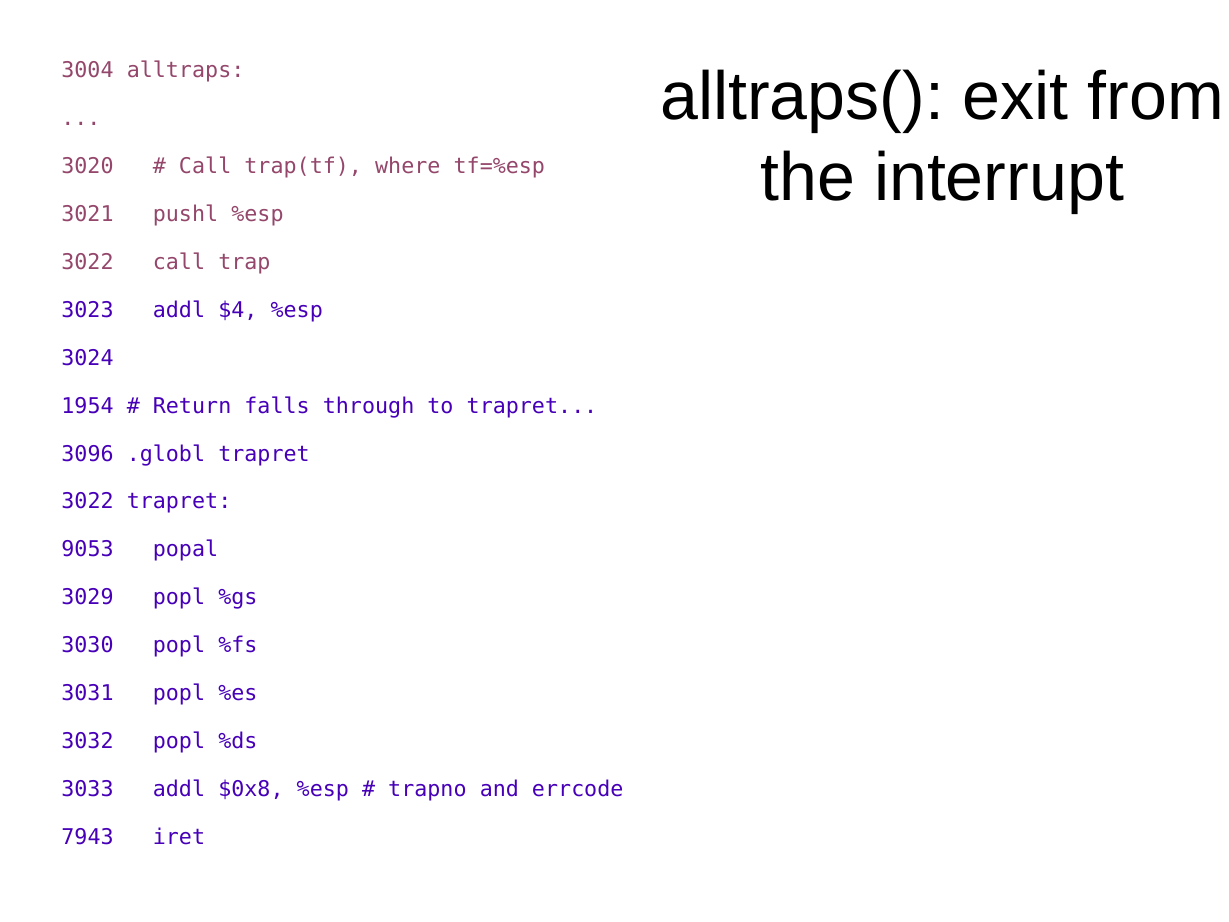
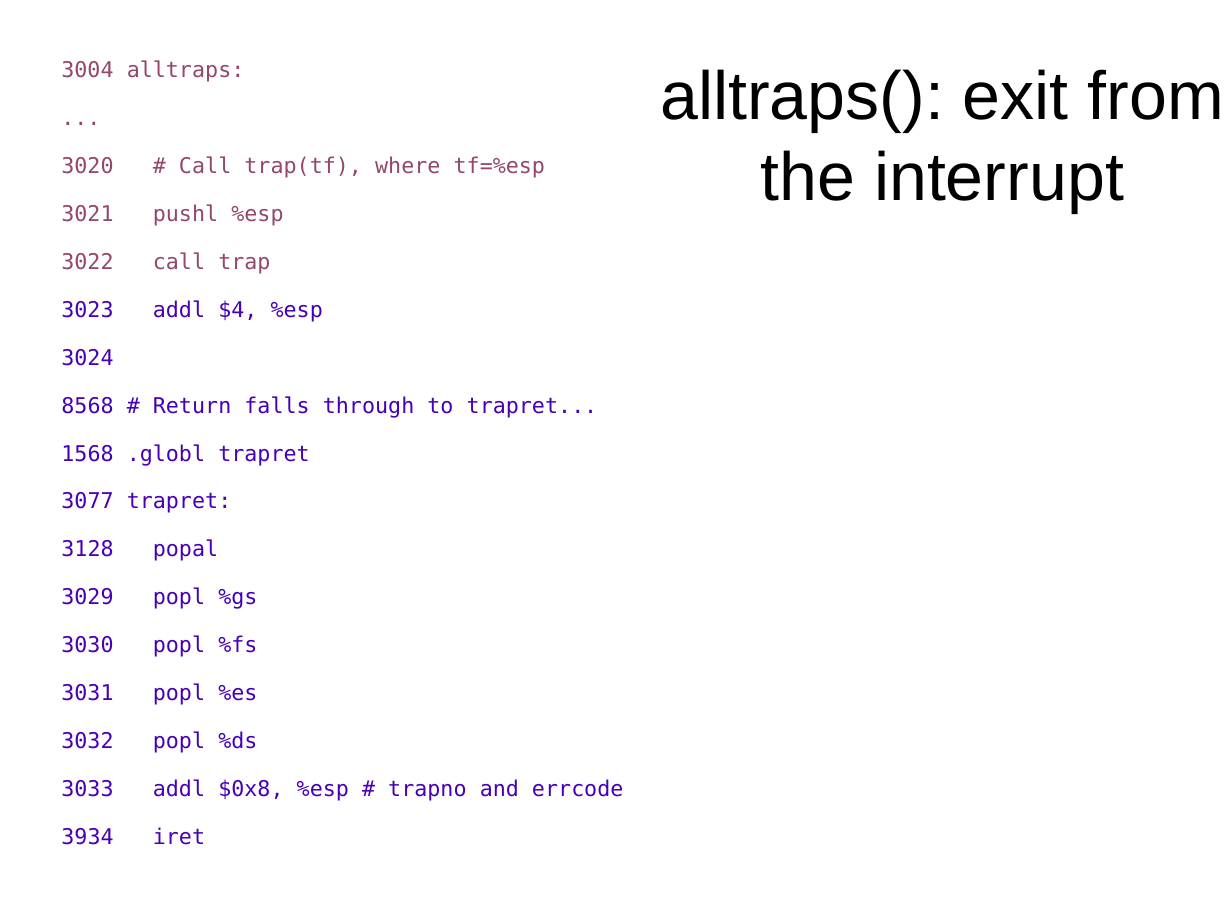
1954: 1954 -> 8568 (88, 406)
3096: 3096 -> 1568 (88, 454)
3022: 3022 -> 3077 (88, 502)
9053: 9053 -> 3128 (88, 550)
7943: 7943 -> 3934 (88, 837)
